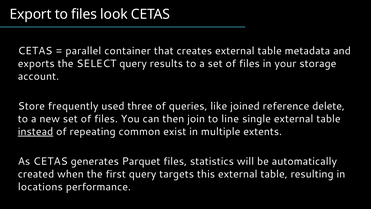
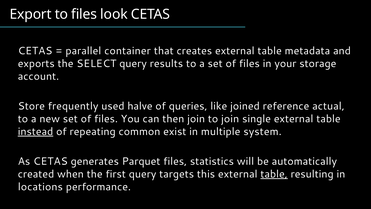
three: three -> halve (140, 106)
delete: delete -> actual (328, 106)
to line: line -> join (230, 119)
extents: extents -> system (263, 131)
table underline: none -> present (274, 174)
